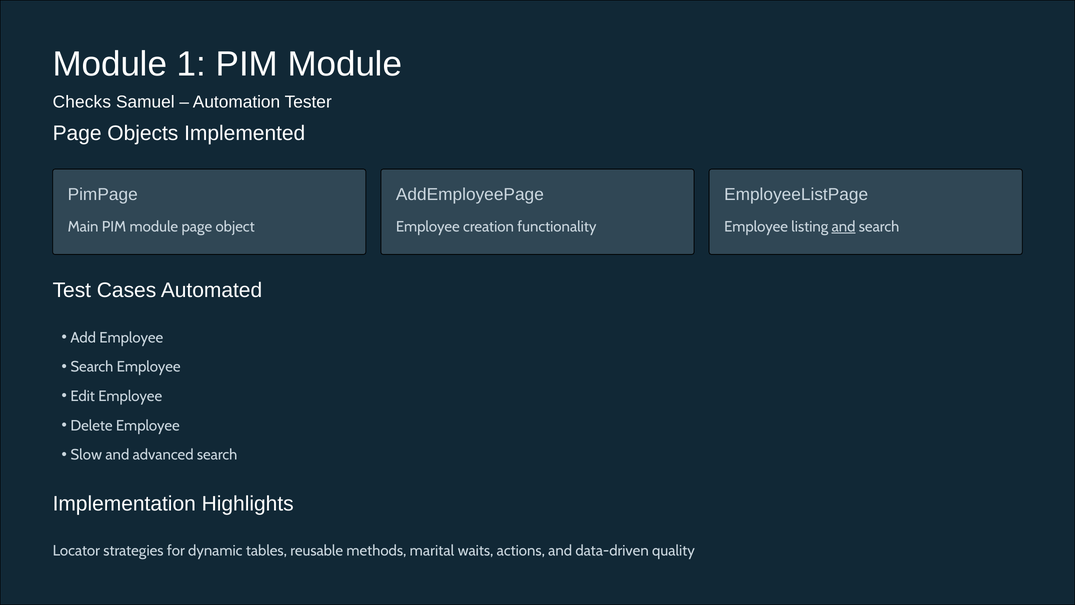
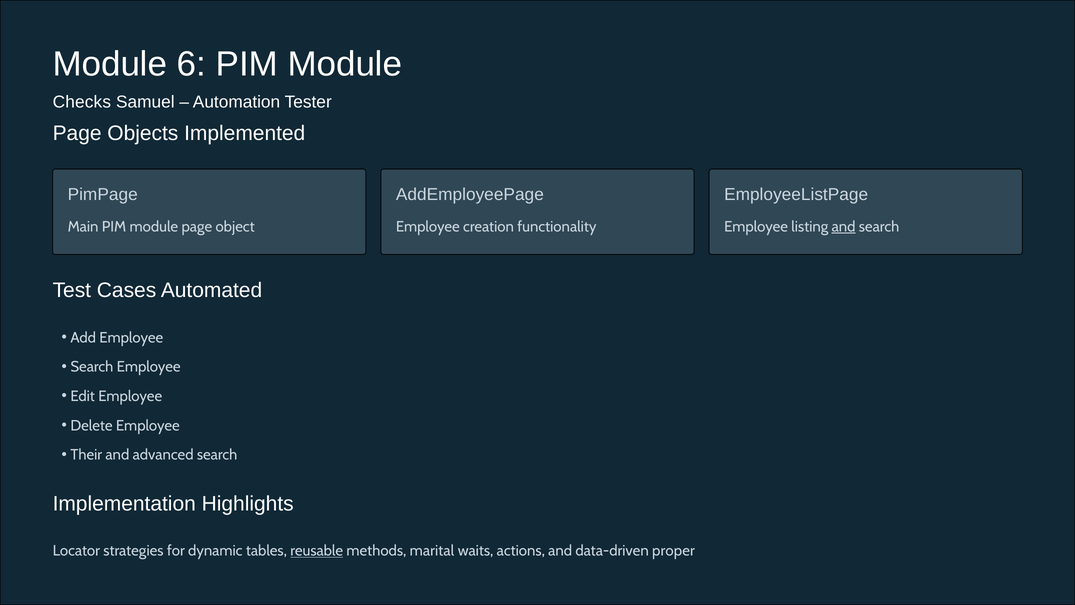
1: 1 -> 6 (191, 64)
Slow: Slow -> Their (86, 455)
reusable underline: none -> present (317, 551)
quality: quality -> proper (673, 551)
